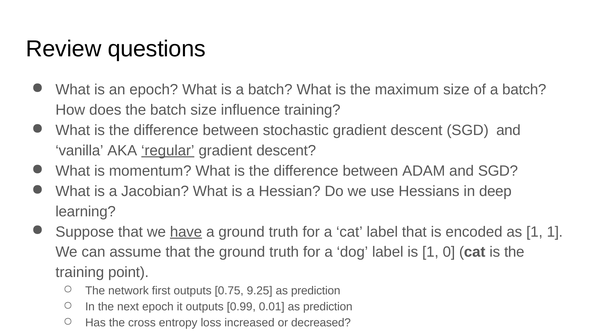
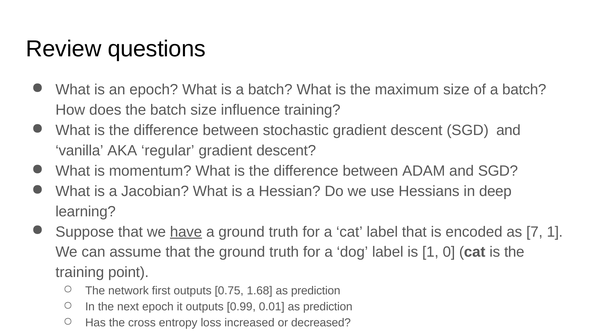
regular underline: present -> none (168, 151)
as 1: 1 -> 7 (534, 232)
9.25: 9.25 -> 1.68 (260, 291)
